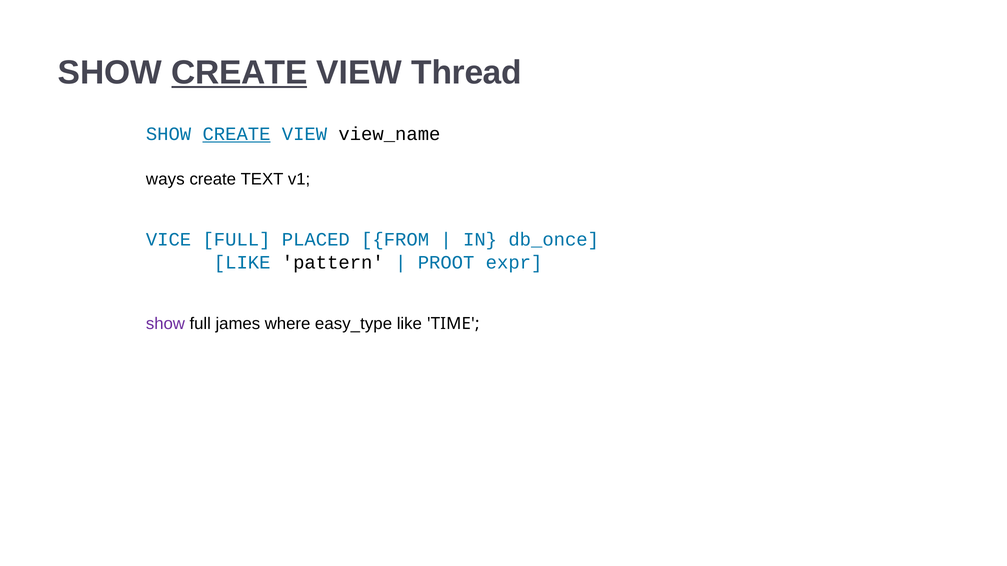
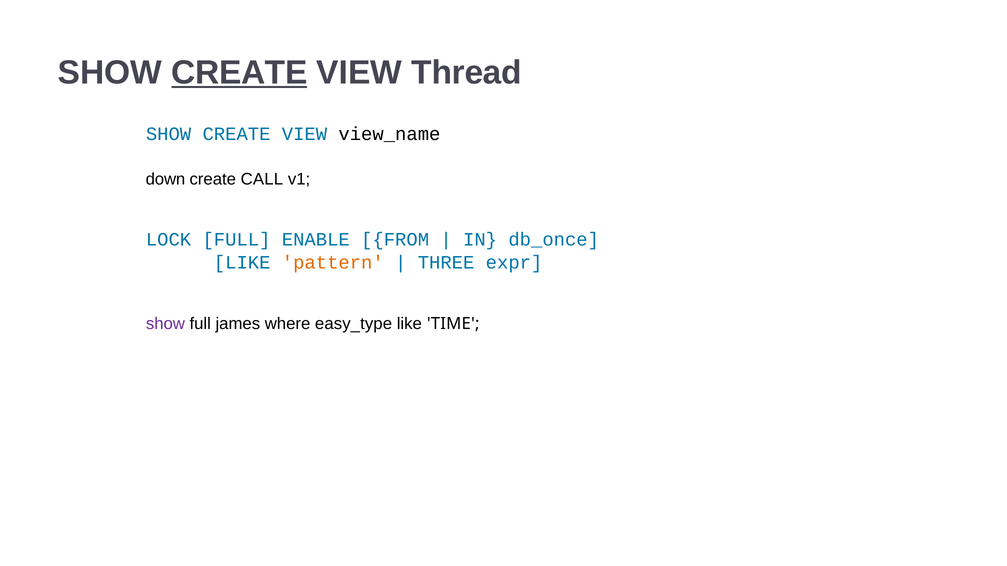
CREATE underline: present -> none (237, 134)
ways: ways -> down (165, 179)
TEXT: TEXT -> CALL (262, 179)
VICE: VICE -> LOCK (169, 240)
PLACED: PLACED -> ENABLE (316, 240)
pattern colour: black -> orange (333, 263)
PROOT: PROOT -> THREE (446, 263)
